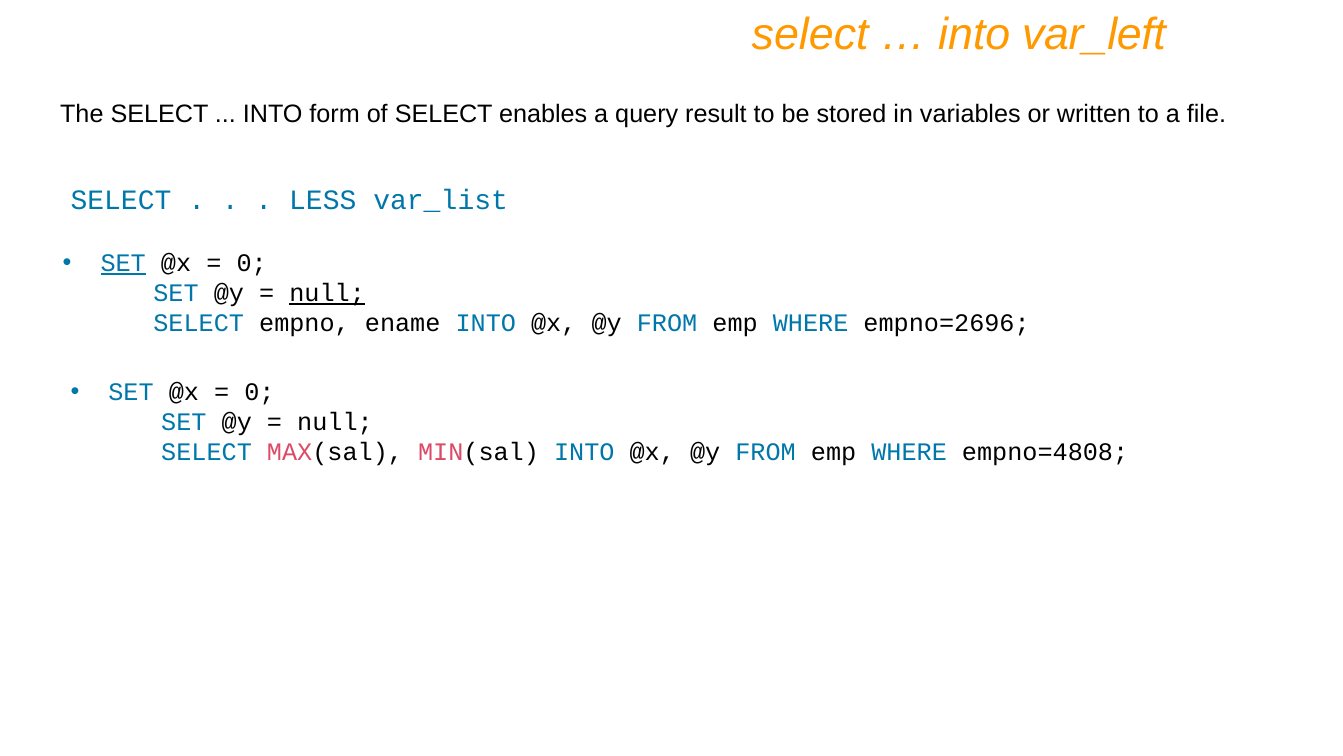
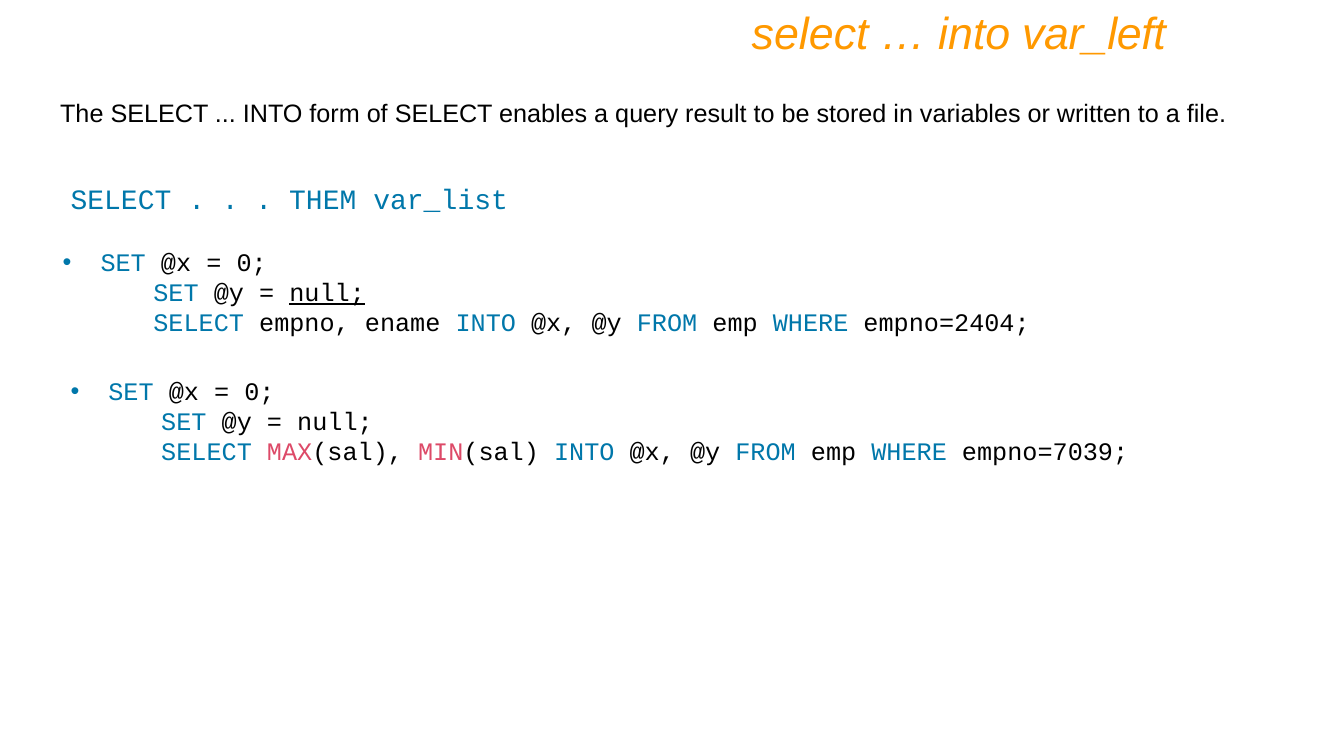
LESS: LESS -> THEM (323, 200)
SET underline: present -> none (123, 263)
empno=2696: empno=2696 -> empno=2404 (947, 323)
empno=4808: empno=4808 -> empno=7039 (1045, 452)
